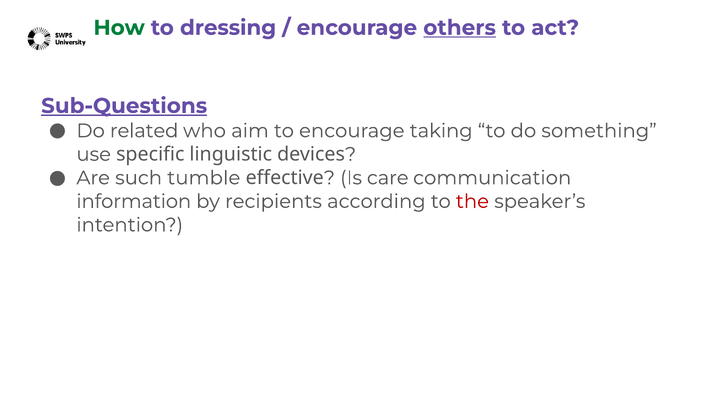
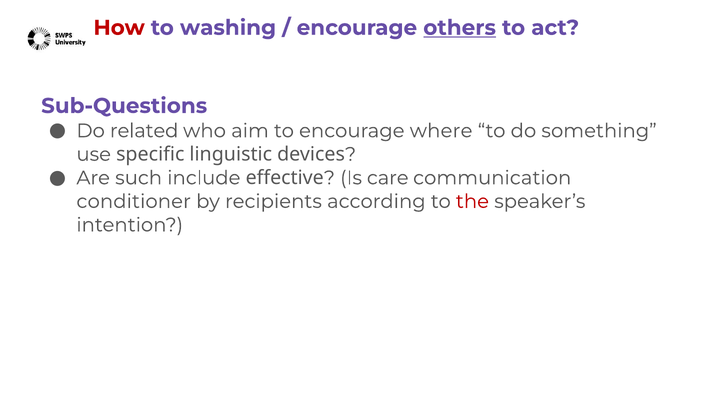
How colour: green -> red (119, 28)
dressing: dressing -> washing (228, 28)
Sub-Questions underline: present -> none (124, 106)
taking: taking -> where (441, 131)
tumble: tumble -> include (204, 178)
information: information -> conditioner (134, 201)
